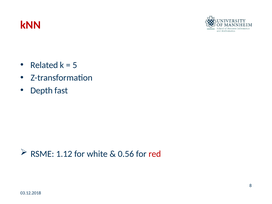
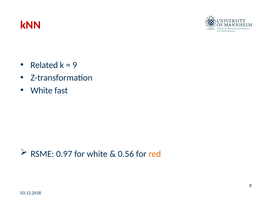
5: 5 -> 9 (75, 65)
Depth: Depth -> White (42, 90)
1.12: 1.12 -> 0.97 (64, 154)
red colour: red -> orange (155, 154)
